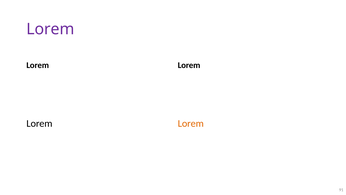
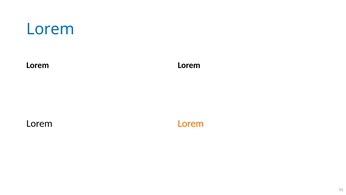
Lorem colour: purple -> blue (50, 29)
